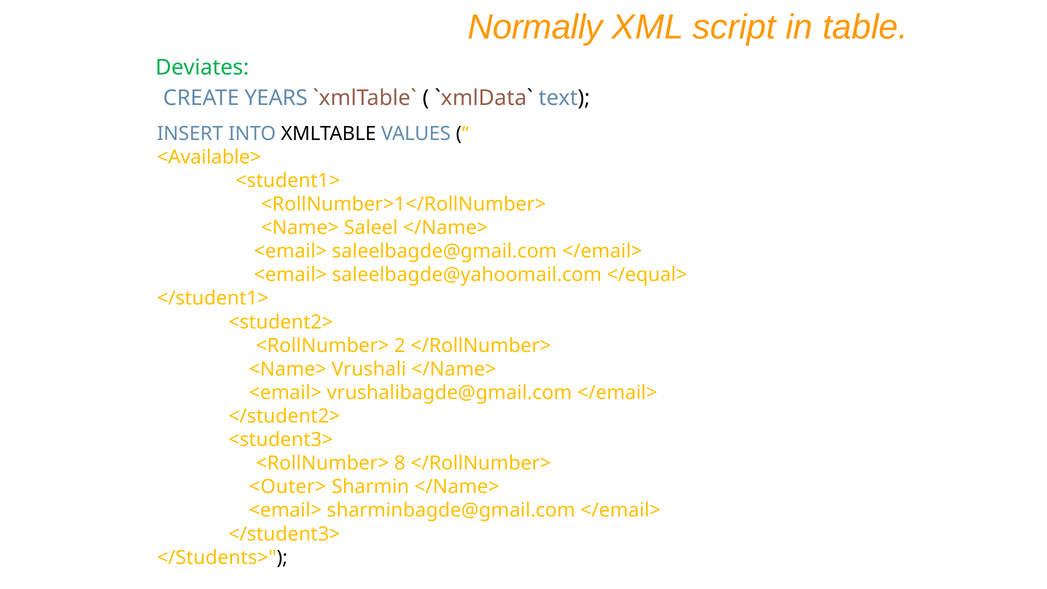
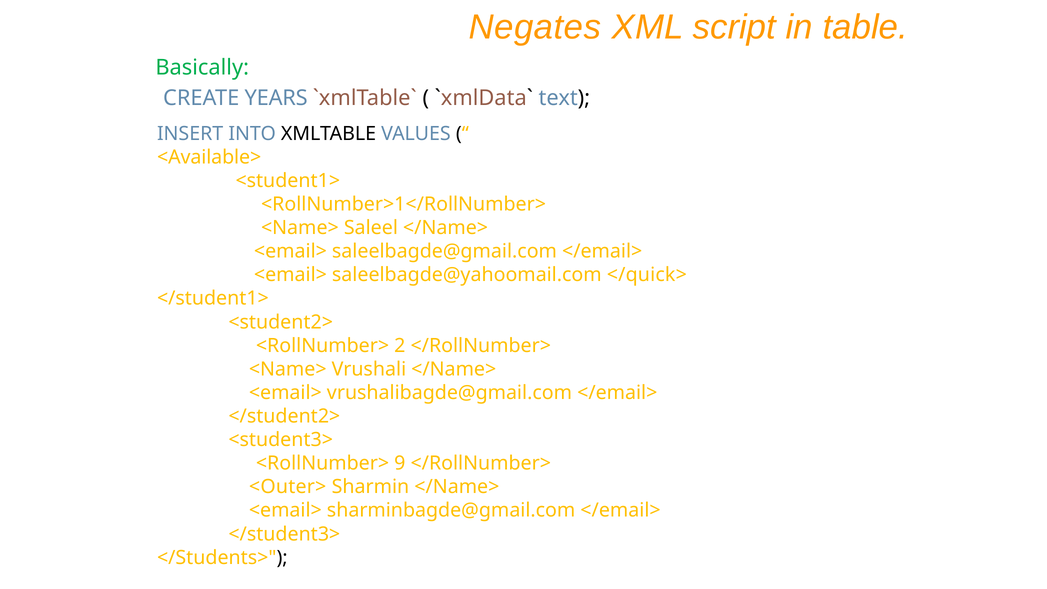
Normally: Normally -> Negates (535, 27)
Deviates: Deviates -> Basically (202, 68)
</equal>: </equal> -> </quick> (647, 275)
8: 8 -> 9 (400, 463)
